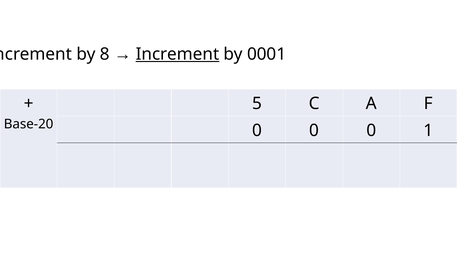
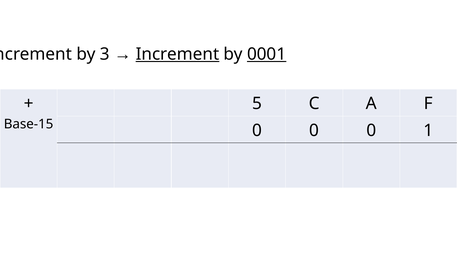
8: 8 -> 3 (105, 54)
0001 underline: none -> present (267, 54)
Base-20: Base-20 -> Base-15 (29, 124)
